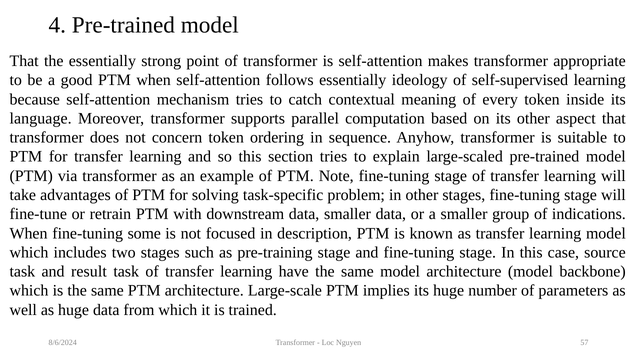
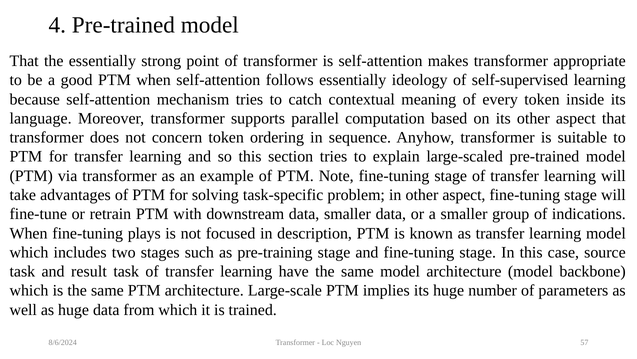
in other stages: stages -> aspect (464, 195)
some: some -> plays (144, 233)
